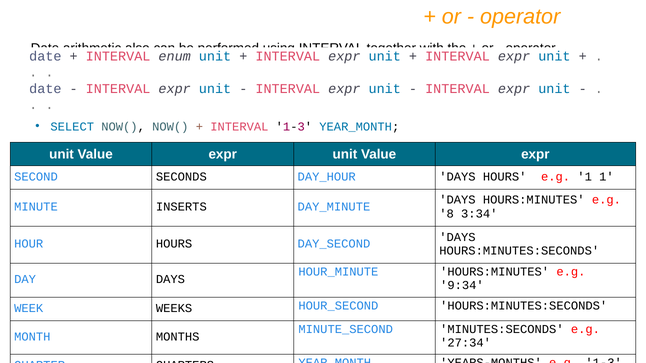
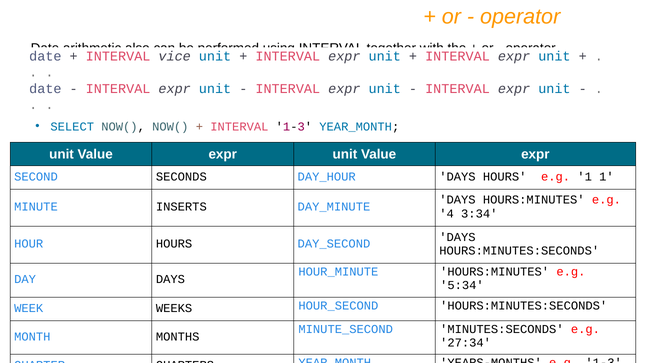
enum: enum -> vice (175, 56)
8: 8 -> 4 (447, 214)
9:34: 9:34 -> 5:34 (462, 286)
